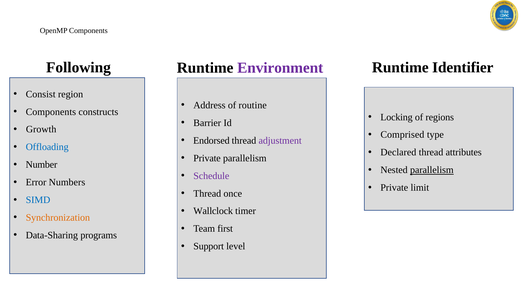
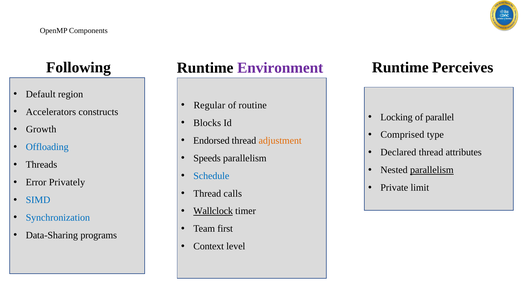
Identifier: Identifier -> Perceives (463, 68)
Consist: Consist -> Default (41, 94)
Address: Address -> Regular (209, 105)
Components: Components -> Accelerators (51, 112)
regions: regions -> parallel (440, 117)
Barrier: Barrier -> Blocks (207, 123)
adjustment colour: purple -> orange (280, 141)
Private: Private -> Speeds (207, 158)
Number: Number -> Threads (41, 165)
Schedule colour: purple -> blue (211, 176)
Numbers: Numbers -> Privately (67, 182)
once: once -> calls (233, 194)
Wallclock underline: none -> present (213, 211)
Synchronization colour: orange -> blue (58, 218)
Support: Support -> Context (209, 247)
